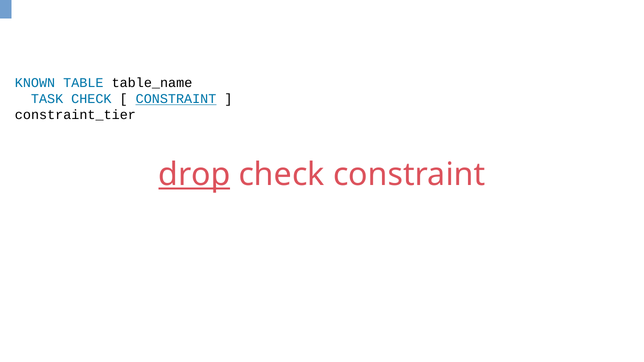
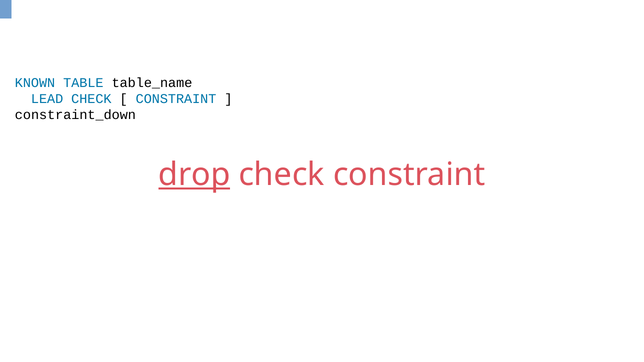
TASK: TASK -> LEAD (47, 99)
CONSTRAINT underline: present -> none (176, 99)
constraint_tier: constraint_tier -> constraint_down (75, 115)
